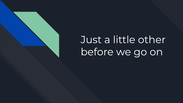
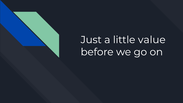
other: other -> value (152, 40)
